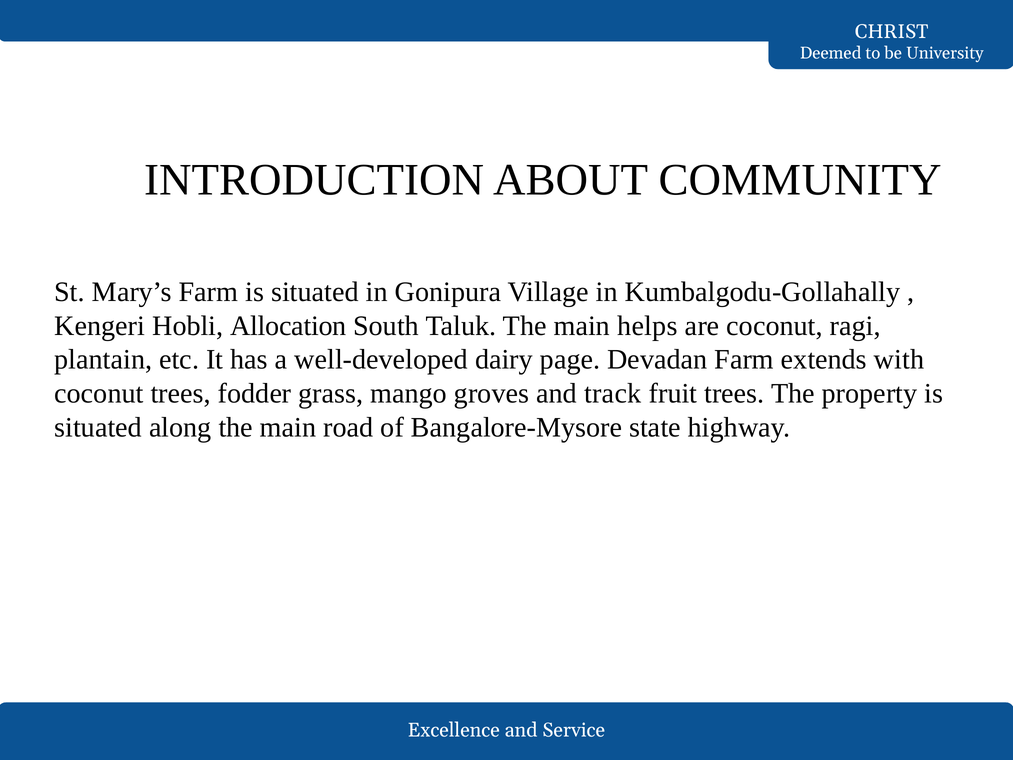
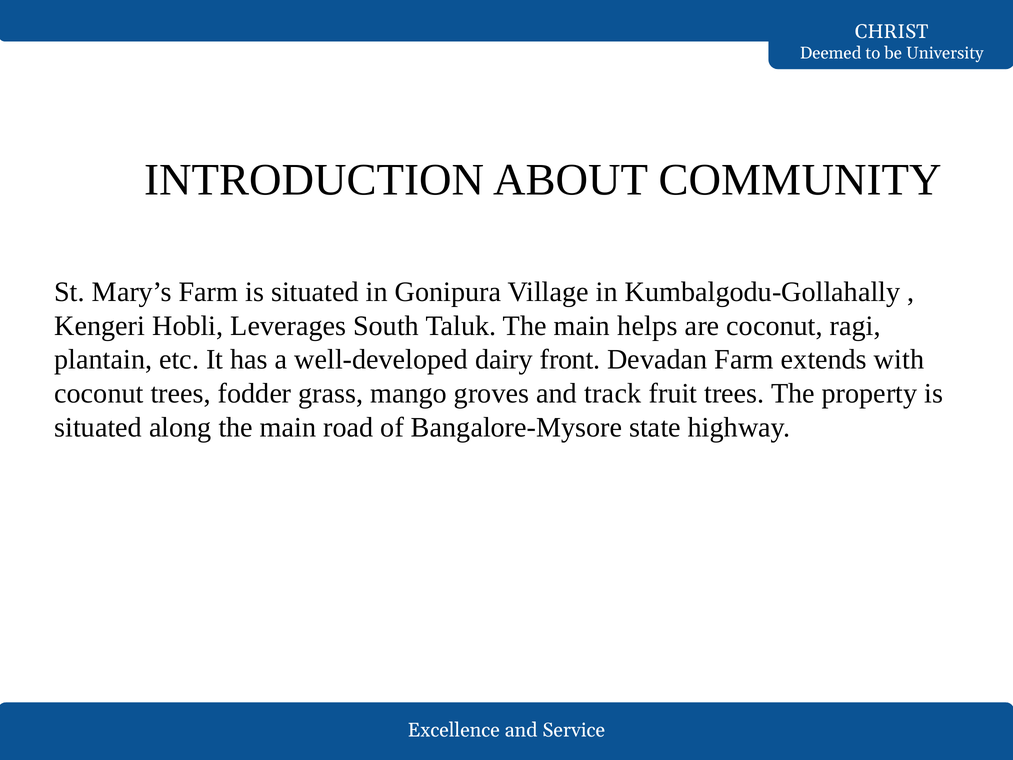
Allocation: Allocation -> Leverages (288, 326)
page: page -> front (570, 360)
